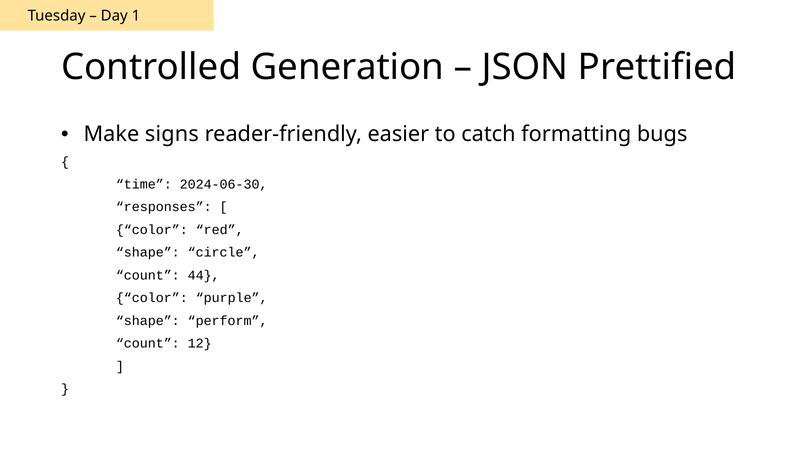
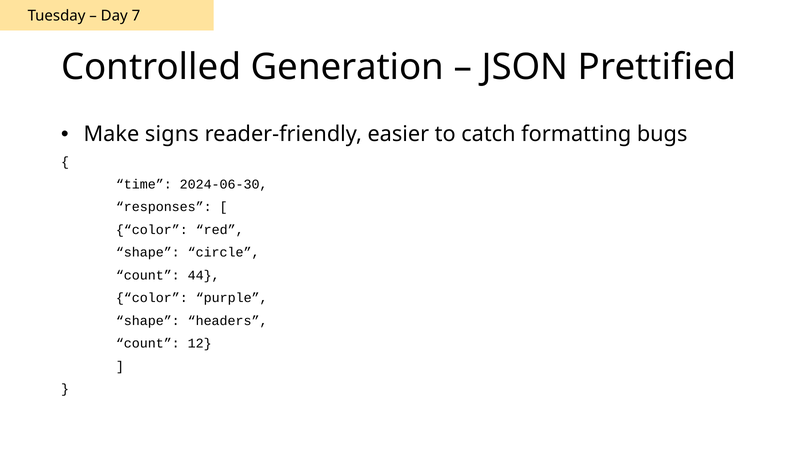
1: 1 -> 7 (136, 16)
perform: perform -> headers (228, 321)
